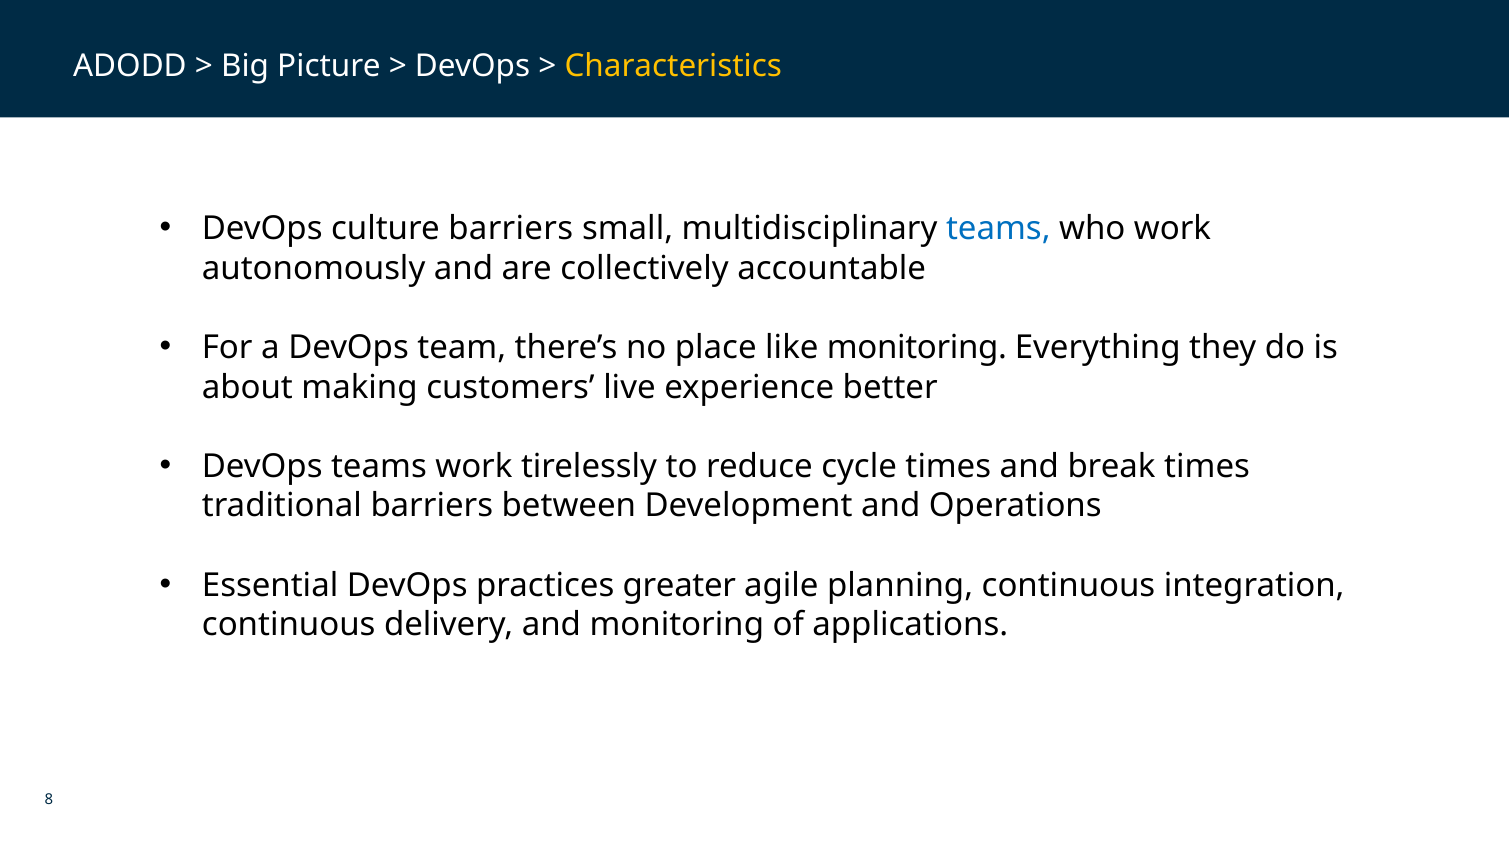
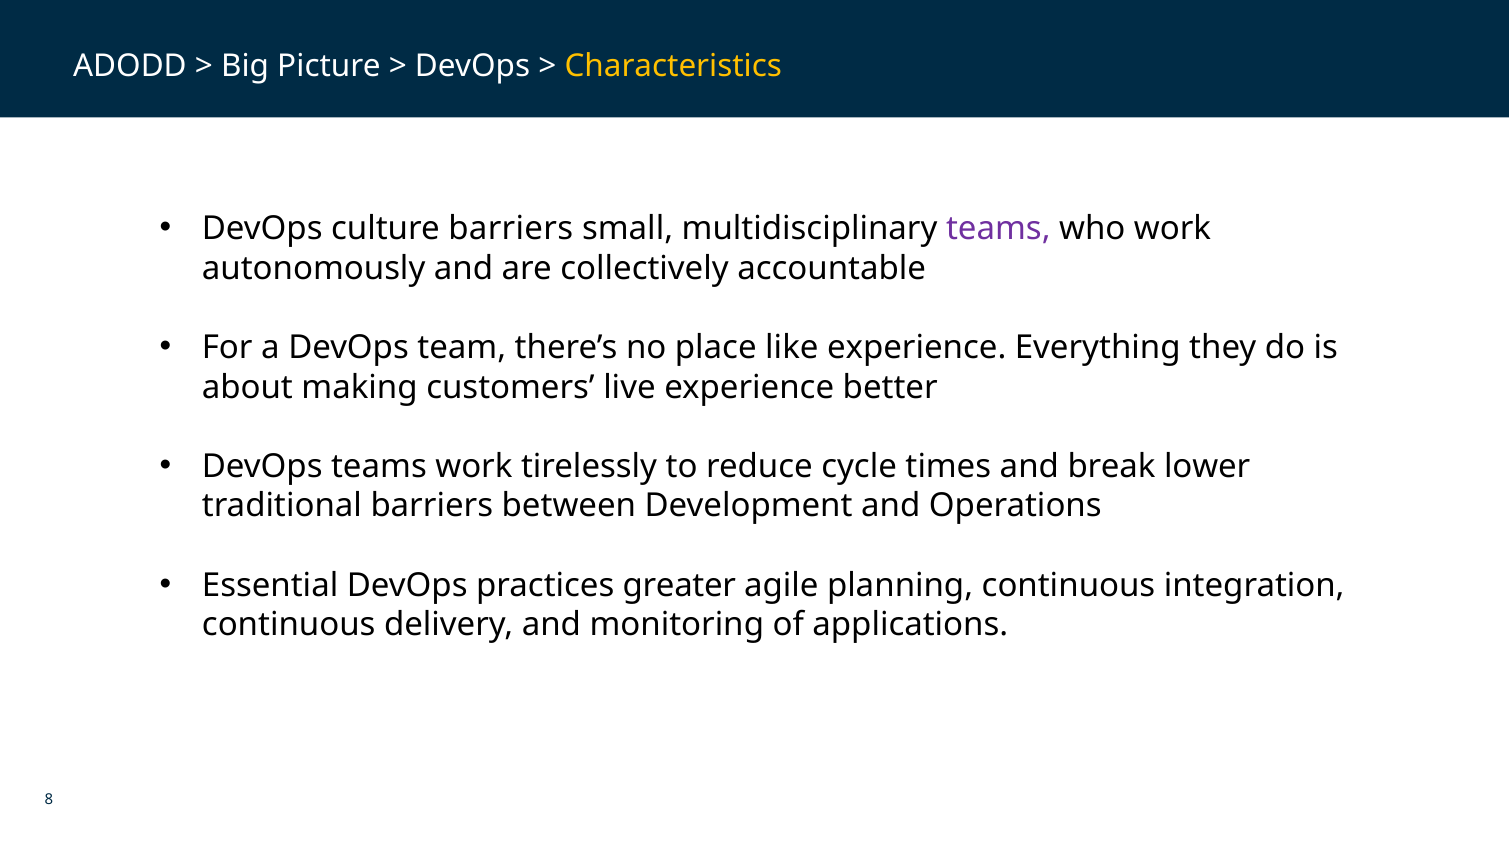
teams colour: blue -> purple (998, 229)
like monitoring: monitoring -> experience (917, 347)
break times: times -> lower (1207, 466)
